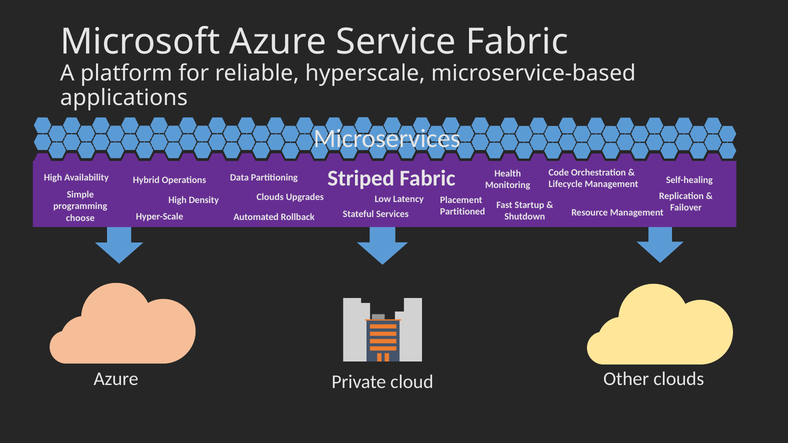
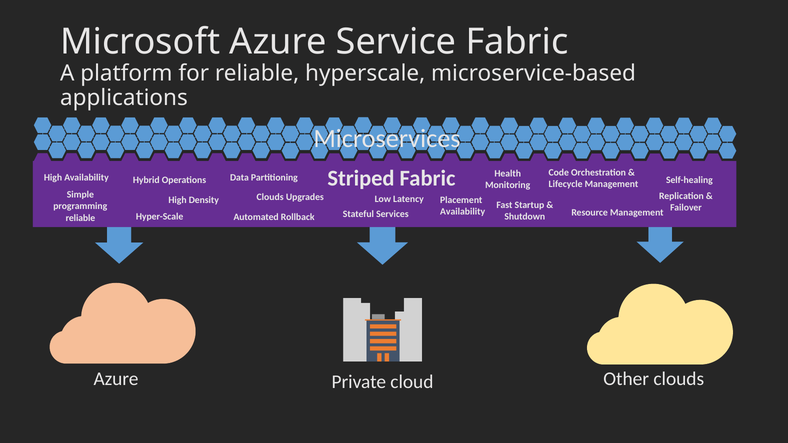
Partitioned: Partitioned -> Availability (463, 212)
choose: choose -> reliable (80, 218)
